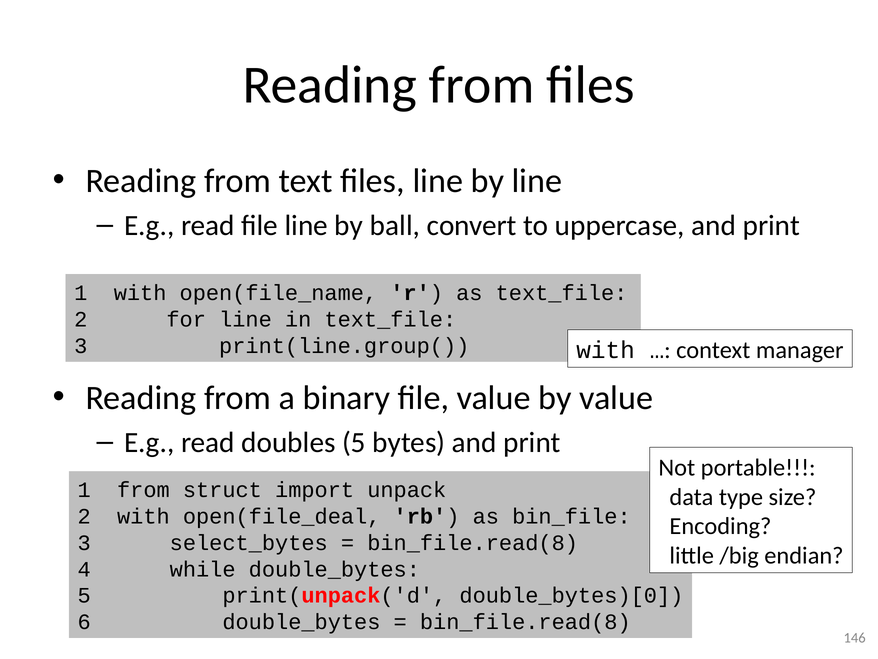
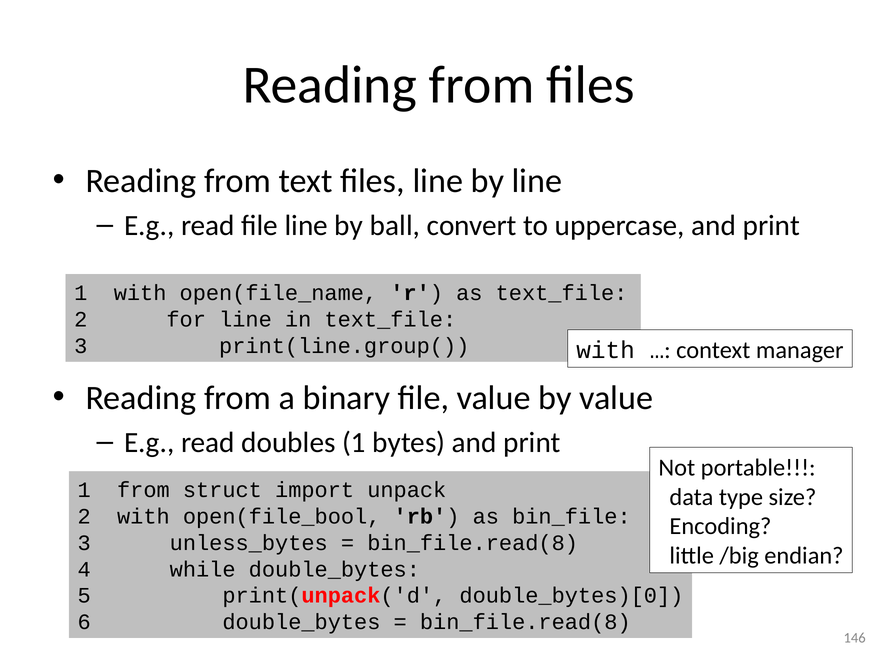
doubles 5: 5 -> 1 (354, 442)
open(file_deal: open(file_deal -> open(file_bool (282, 516)
select_bytes: select_bytes -> unless_bytes (249, 543)
